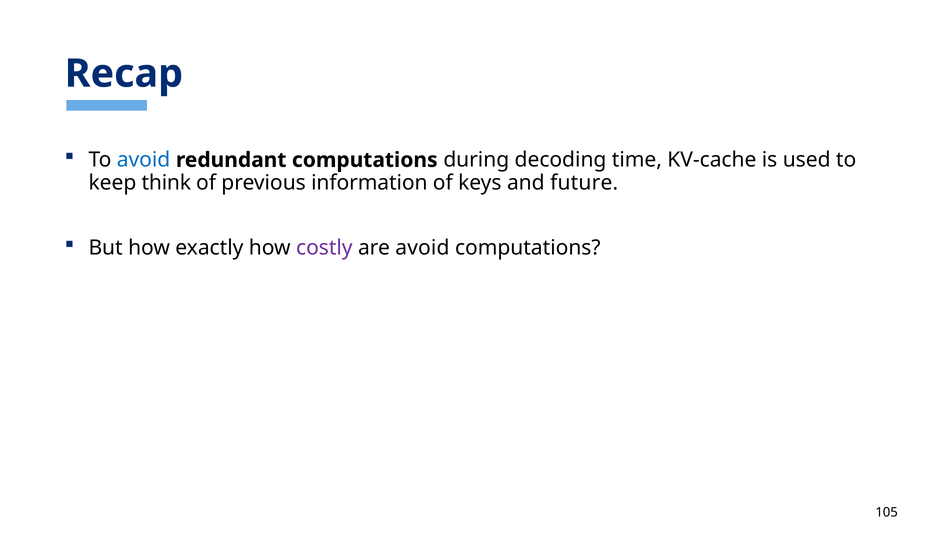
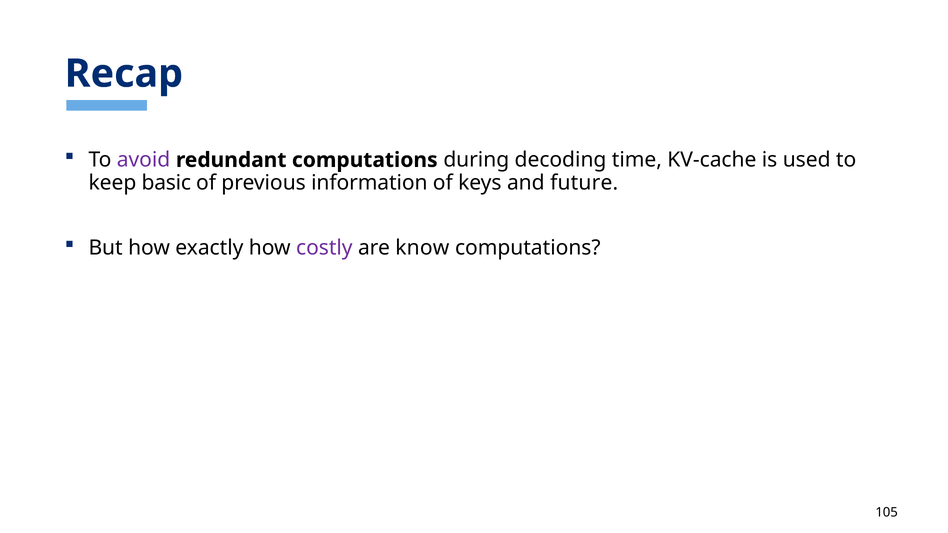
avoid colour: blue -> purple (144, 160)
think: think -> basic (166, 183)
are avoid: avoid -> know (422, 248)
